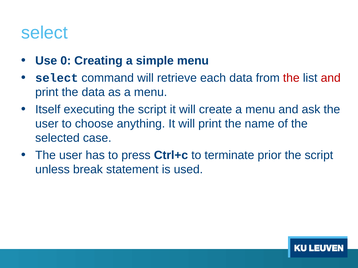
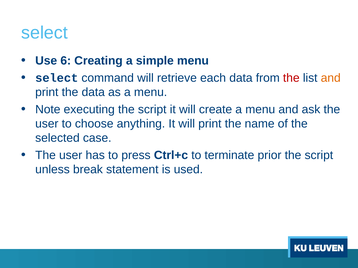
0: 0 -> 6 (66, 61)
and colour: red -> orange (331, 78)
Itself: Itself -> Note (48, 110)
